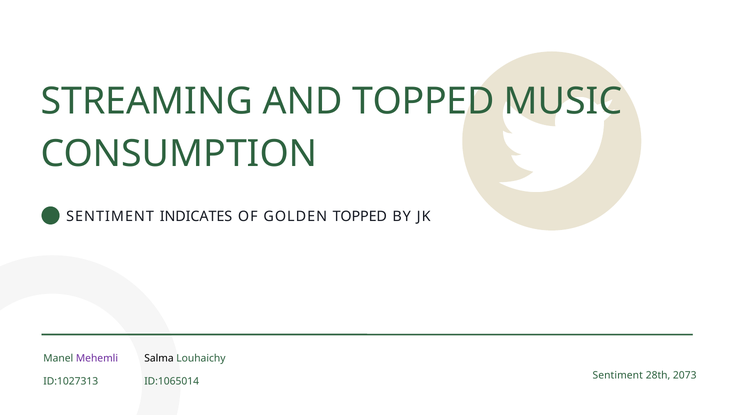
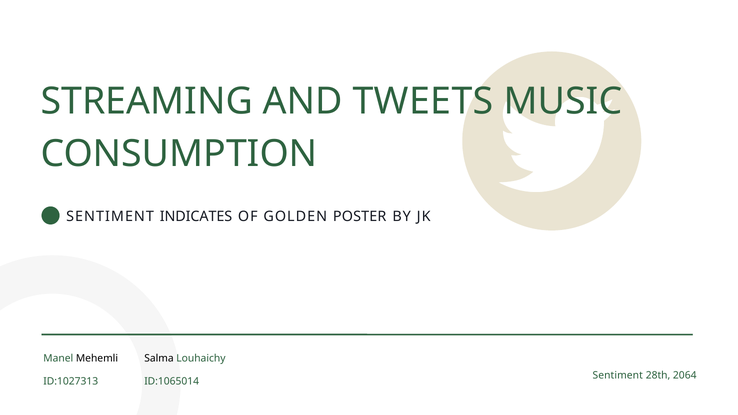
AND TOPPED: TOPPED -> TWEETS (423, 101)
GOLDEN TOPPED: TOPPED -> POSTER (360, 217)
Mehemli colour: purple -> black (97, 358)
2073: 2073 -> 2064 (685, 375)
